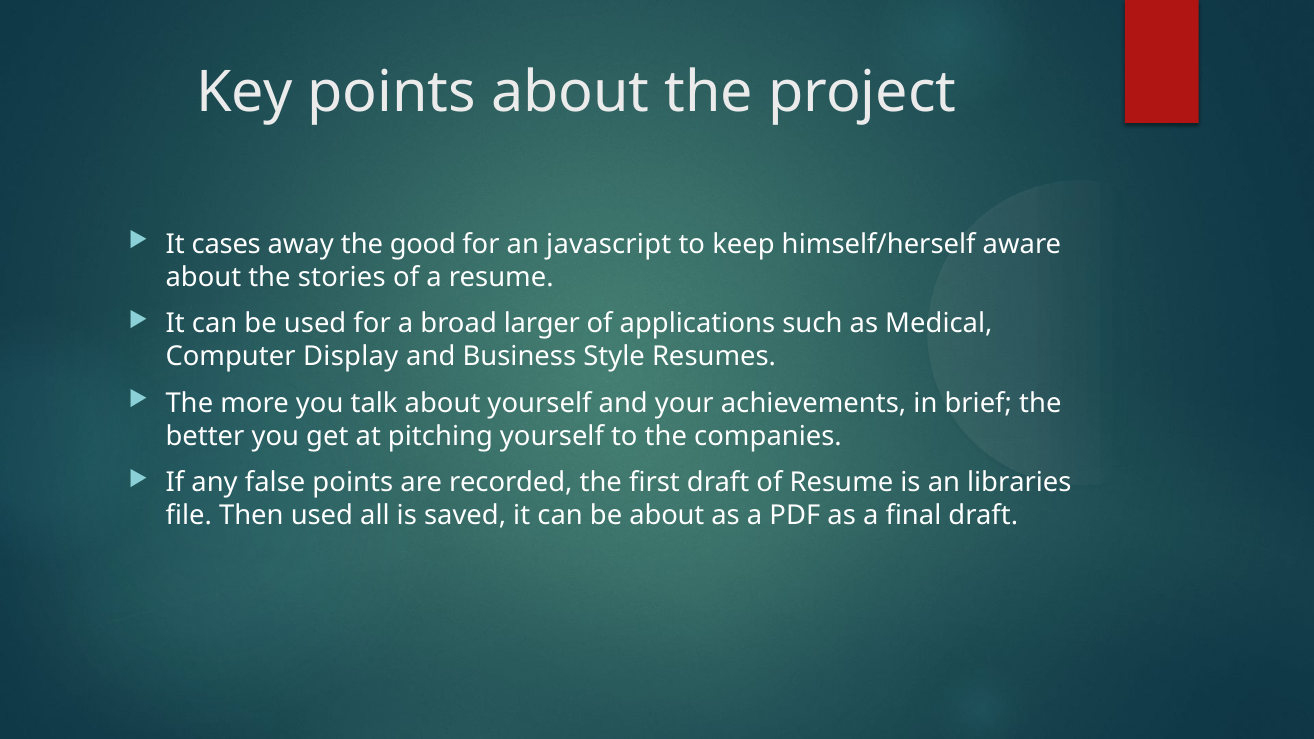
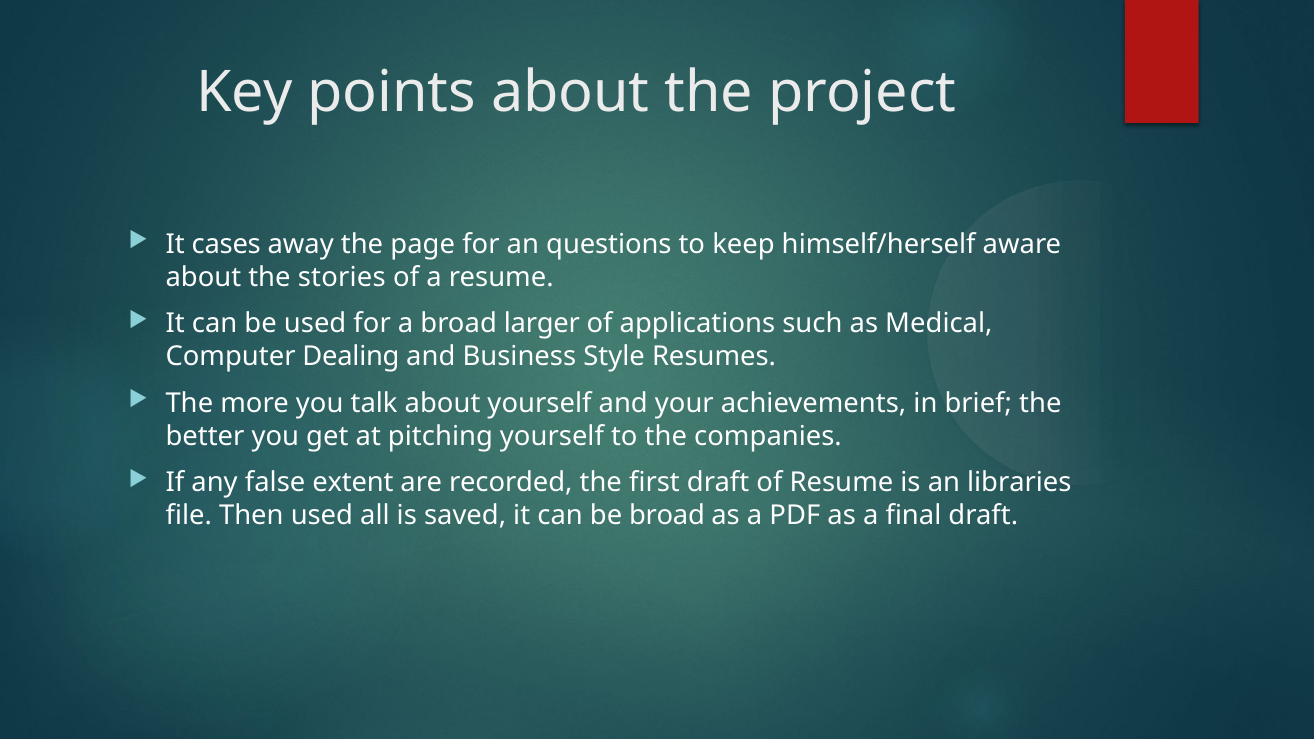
good: good -> page (423, 245)
javascript: javascript -> questions (609, 245)
Display: Display -> Dealing (351, 357)
false points: points -> extent (353, 483)
be about: about -> broad (667, 516)
